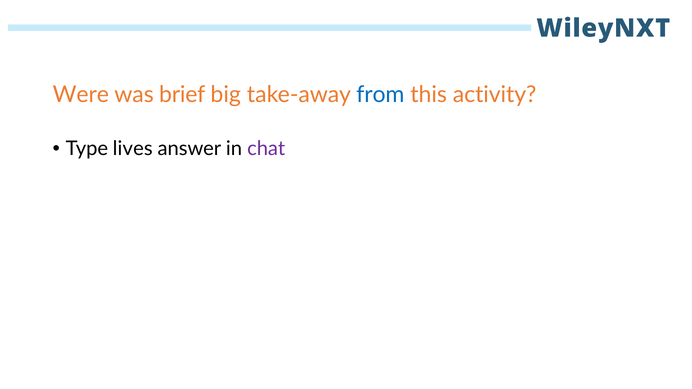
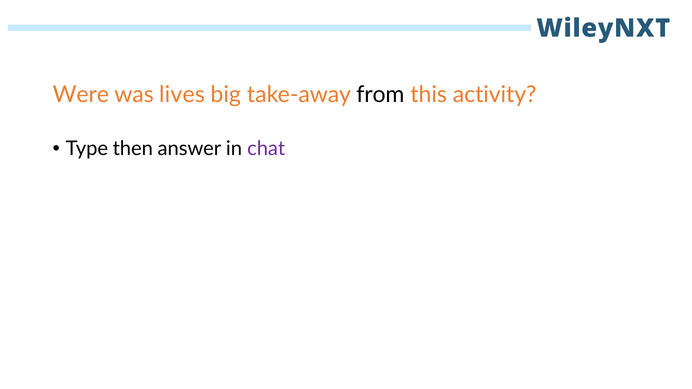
brief: brief -> lives (182, 95)
from colour: blue -> black (380, 95)
lives: lives -> then (133, 149)
